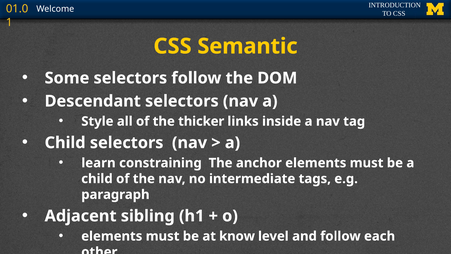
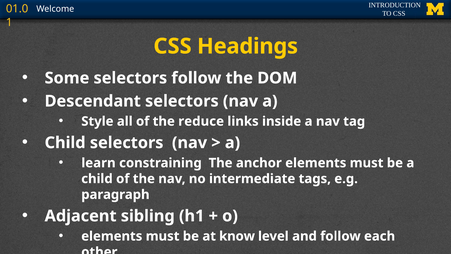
Semantic: Semantic -> Headings (248, 46)
thicker: thicker -> reduce (201, 121)
